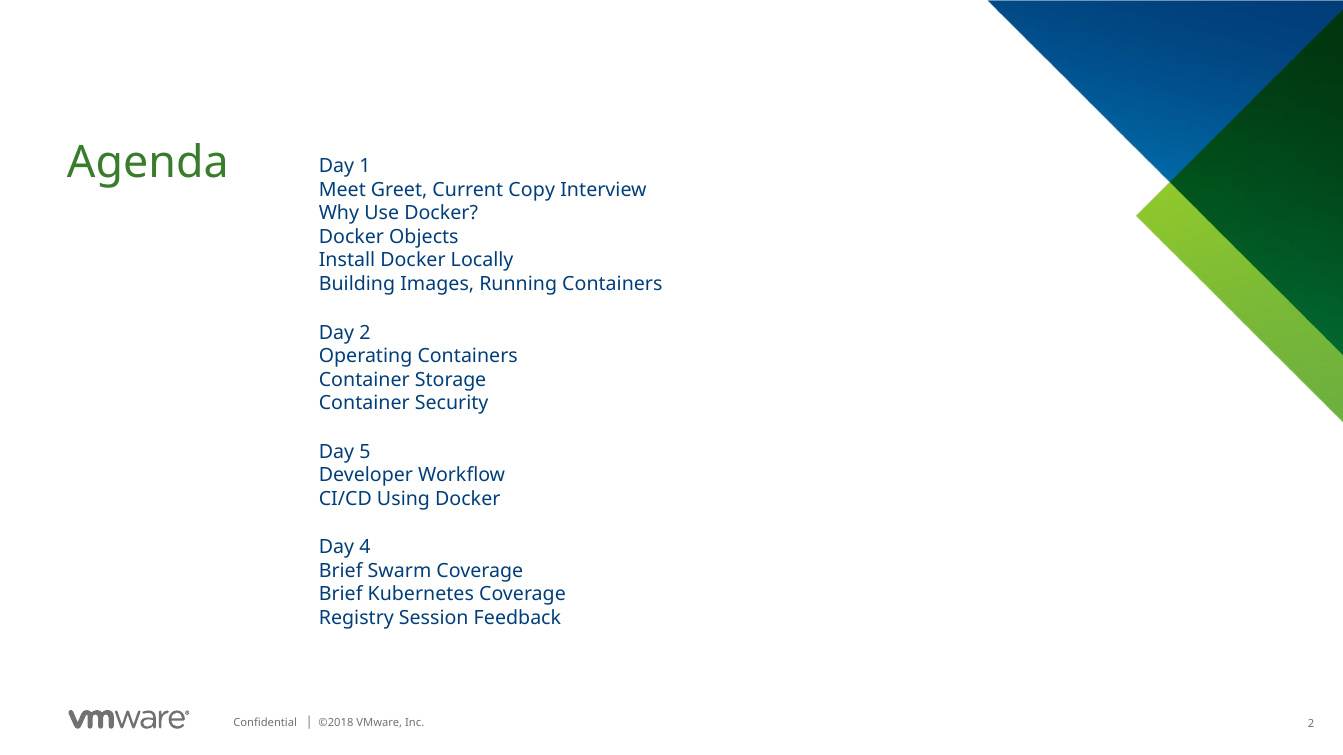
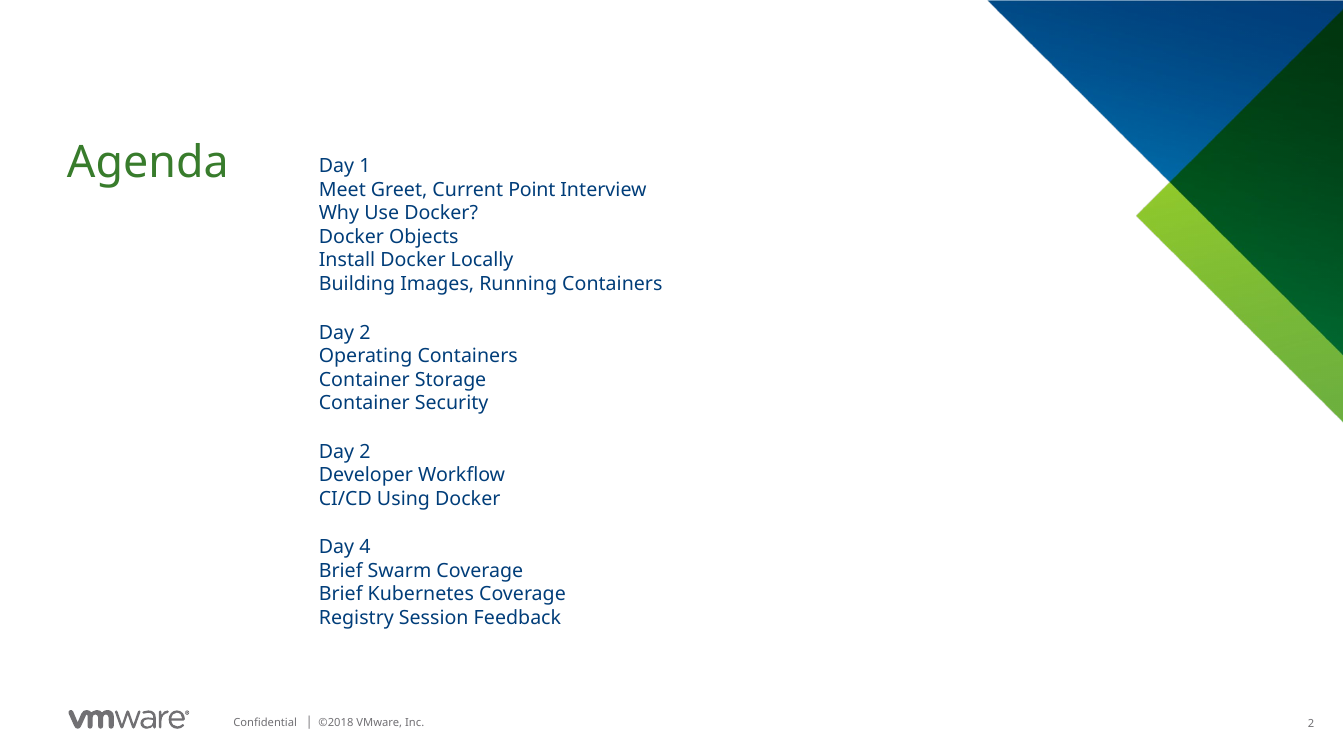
Copy: Copy -> Point (532, 190)
5: 5 -> 2 (365, 452)
